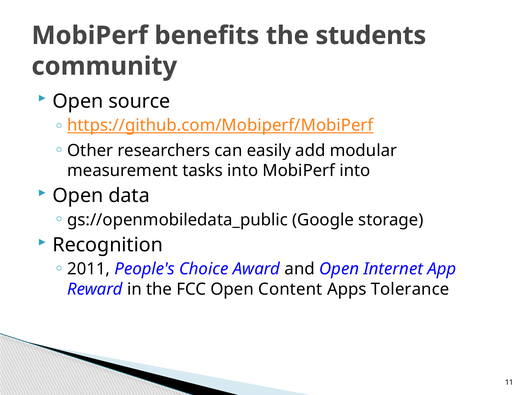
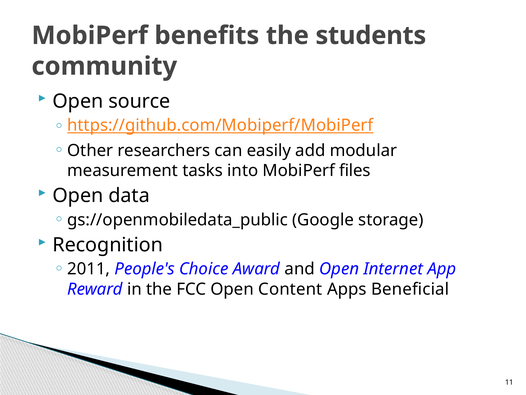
MobiPerf into: into -> files (355, 171)
Tolerance: Tolerance -> Beneficial (410, 289)
